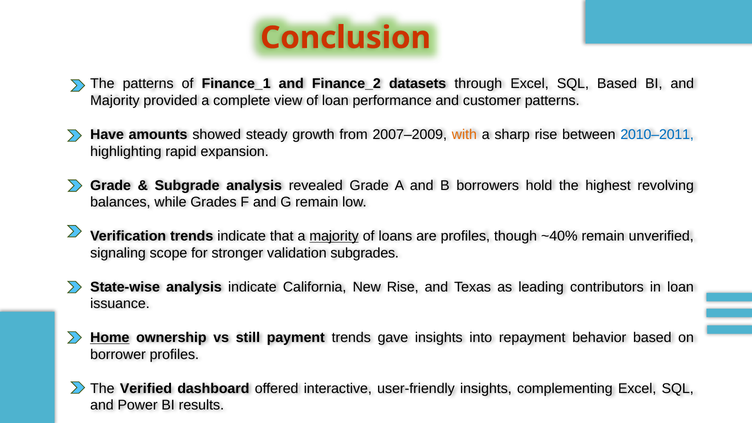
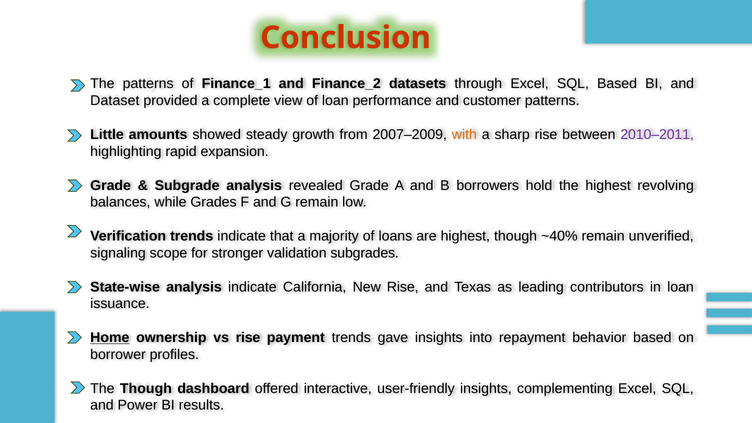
Majority: Majority -> Dataset (115, 101)
Have: Have -> Little (107, 135)
2010–2011 colour: blue -> purple (657, 135)
majority underline: present -> none (334, 236)
are profiles: profiles -> highest (465, 236)
vs still: still -> rise (248, 338)
The Verified: Verified -> Though (146, 388)
